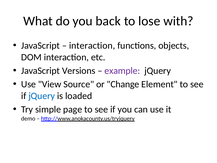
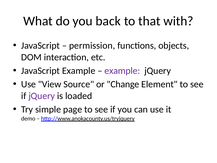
lose: lose -> that (149, 21)
interaction: interaction -> permission (92, 46)
JavaScript Versions: Versions -> Example (79, 71)
jQuery colour: blue -> purple (42, 96)
